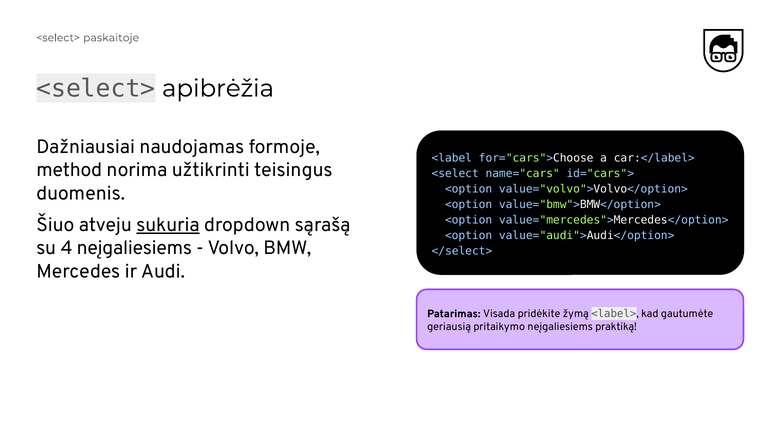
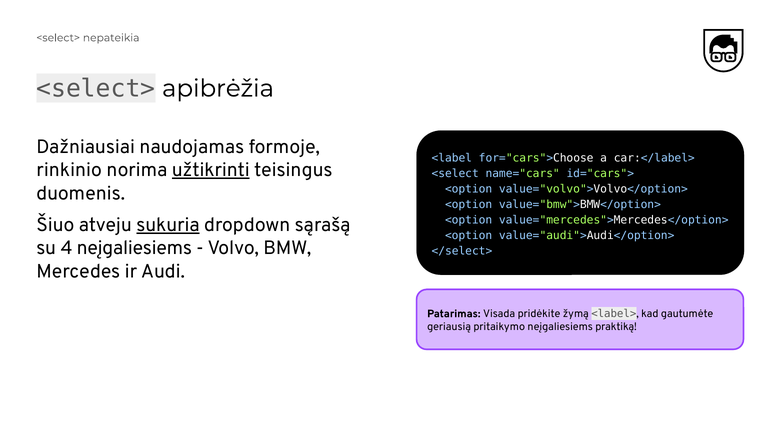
paskaitoje: paskaitoje -> nepateikia (111, 38)
method: method -> rinkinio (69, 170)
užtikrinti underline: none -> present (211, 170)
